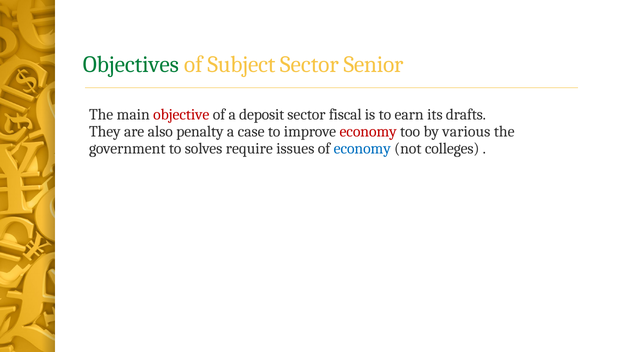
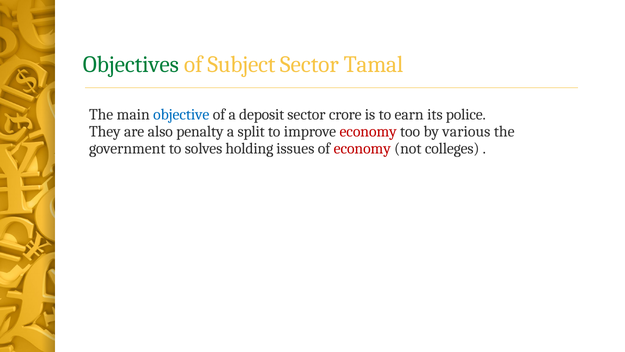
Senior: Senior -> Tamal (373, 65)
objective colour: red -> blue (181, 115)
fiscal: fiscal -> crore (345, 115)
drafts: drafts -> police (466, 115)
case: case -> split (251, 131)
require: require -> holding (249, 148)
economy colour: blue -> red (362, 148)
